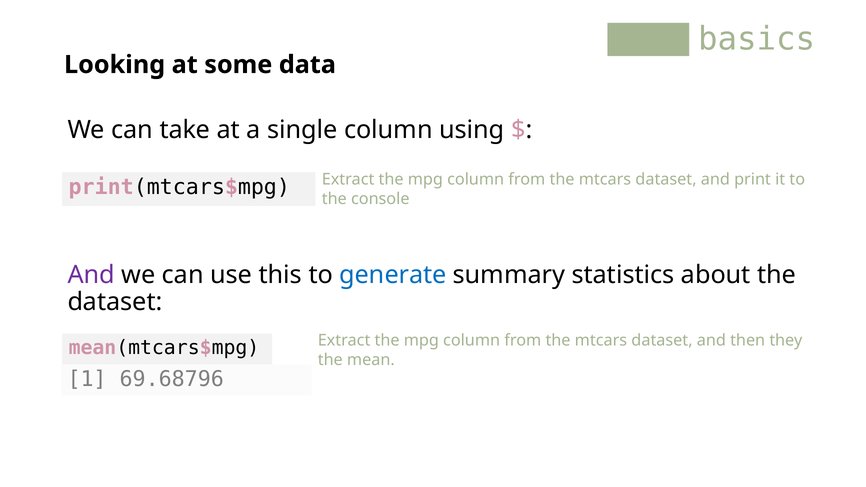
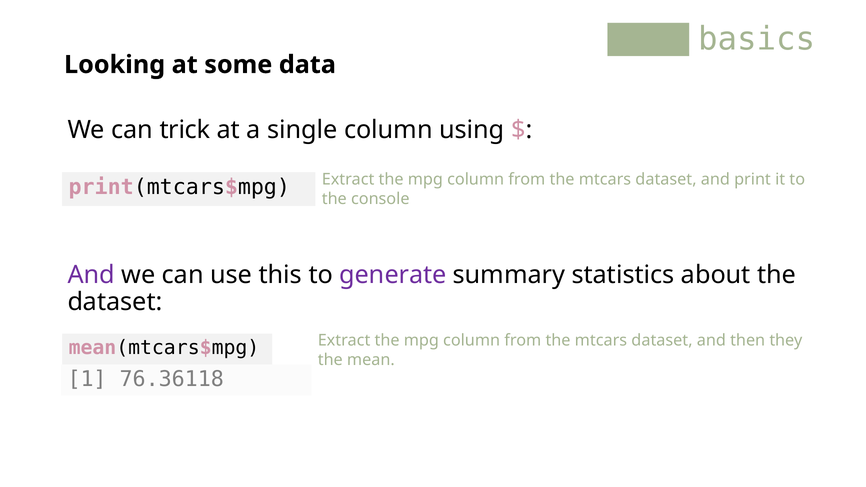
take: take -> trick (185, 130)
generate colour: blue -> purple (393, 275)
69.68796: 69.68796 -> 76.36118 (172, 379)
